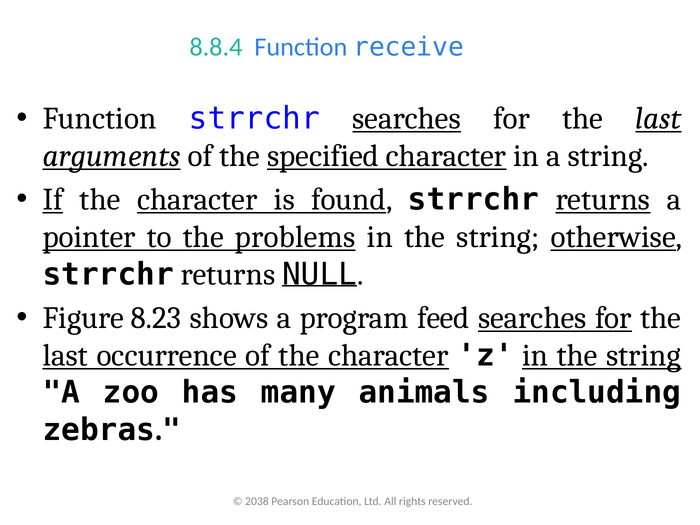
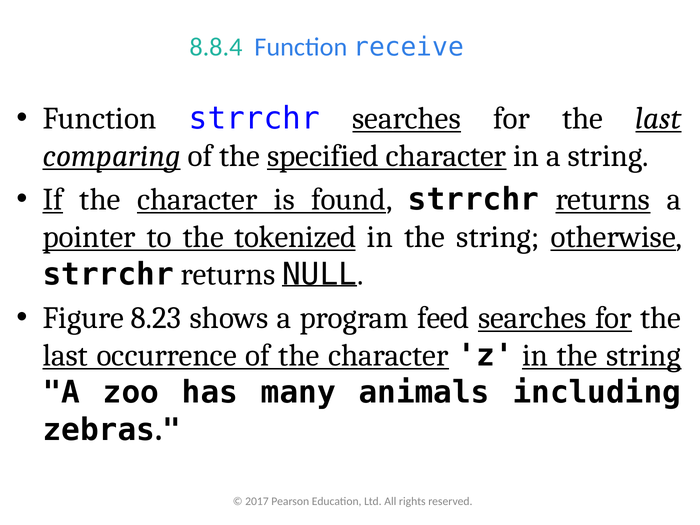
arguments: arguments -> comparing (112, 156)
problems: problems -> tokenized (295, 237)
2038: 2038 -> 2017 (257, 501)
